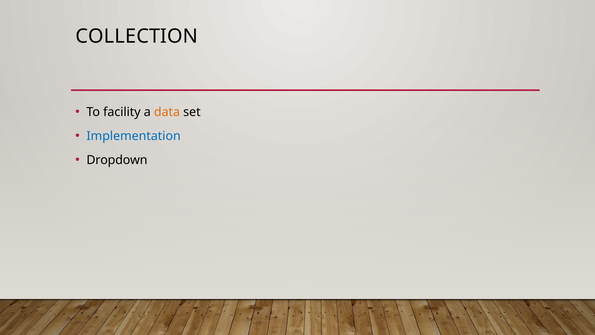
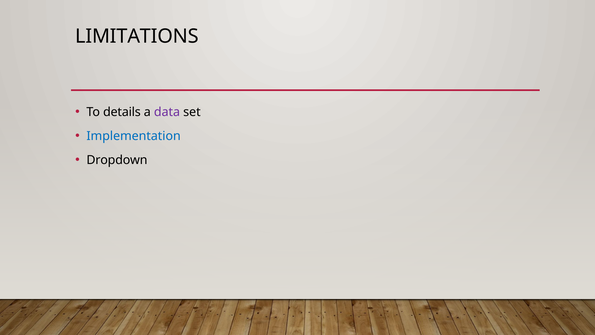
COLLECTION: COLLECTION -> LIMITATIONS (137, 36)
facility: facility -> details (122, 112)
data colour: orange -> purple (167, 112)
